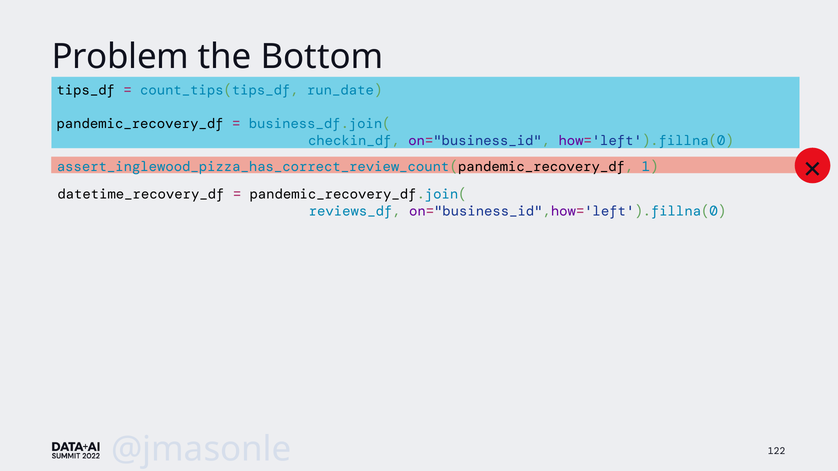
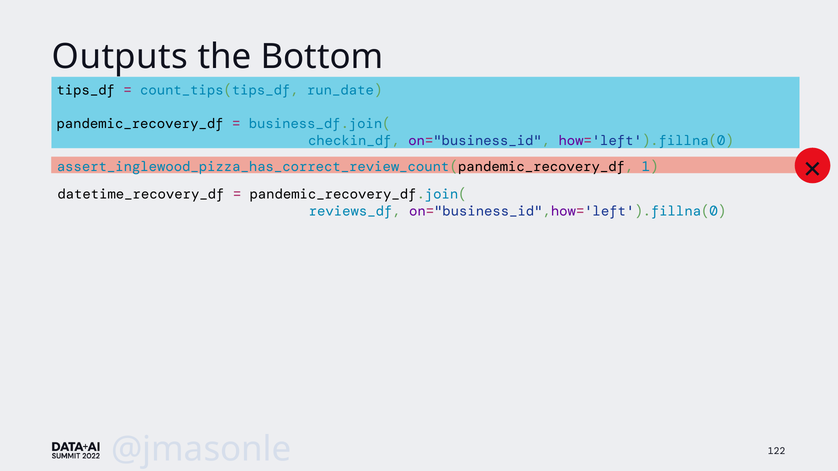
Problem: Problem -> Outputs (120, 57)
